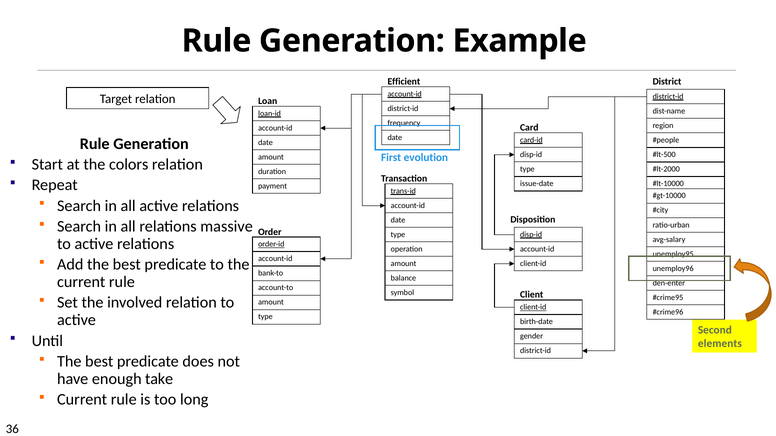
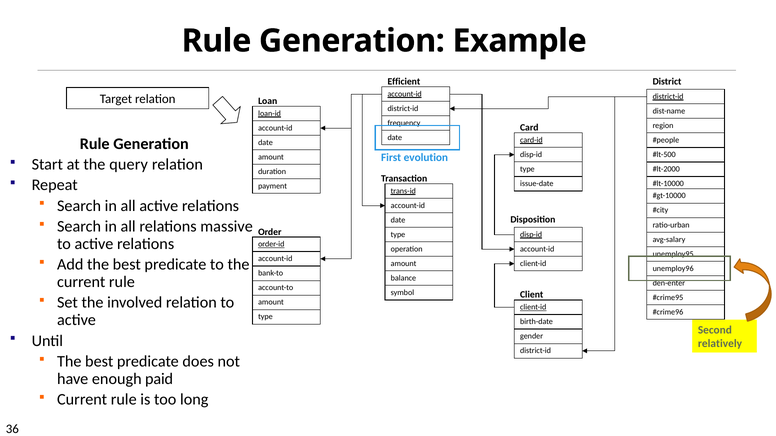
colors: colors -> query (129, 165)
elements: elements -> relatively (720, 344)
take: take -> paid (159, 379)
